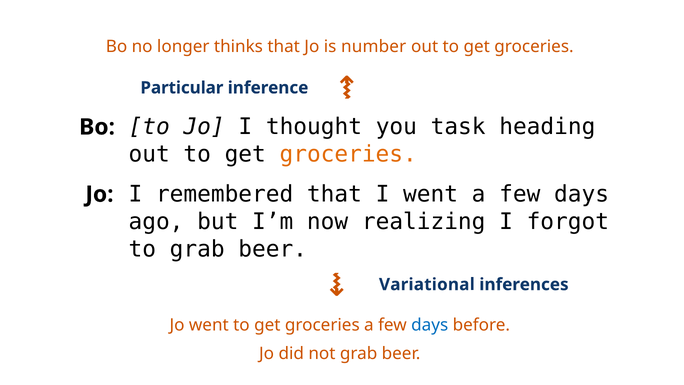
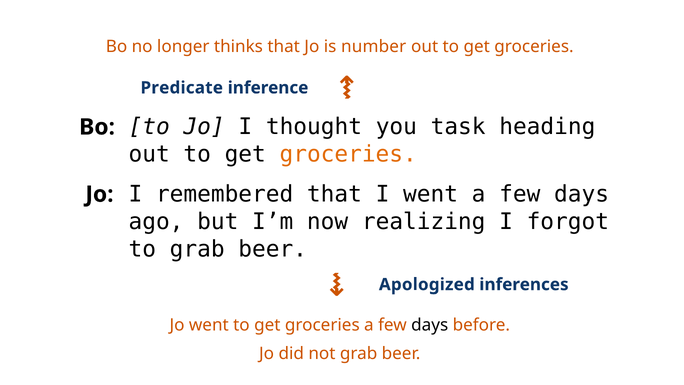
Particular: Particular -> Predicate (182, 88)
Variational: Variational -> Apologized (427, 284)
days colour: blue -> black (430, 325)
